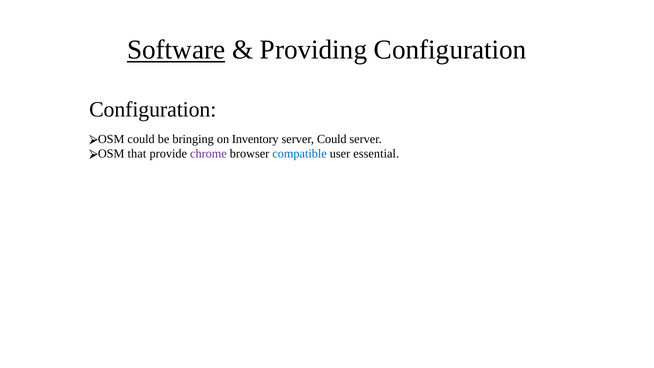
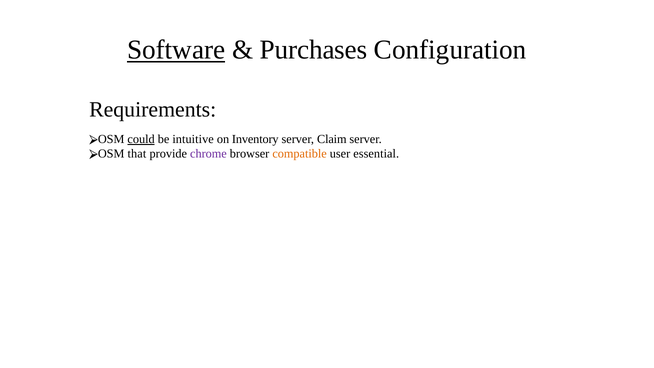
Providing: Providing -> Purchases (314, 50)
Configuration: Configuration -> Requirements (153, 110)
could underline: none -> present (141, 139)
bringing: bringing -> intuitive (193, 139)
server Could: Could -> Claim (332, 139)
compatible colour: blue -> orange (300, 154)
